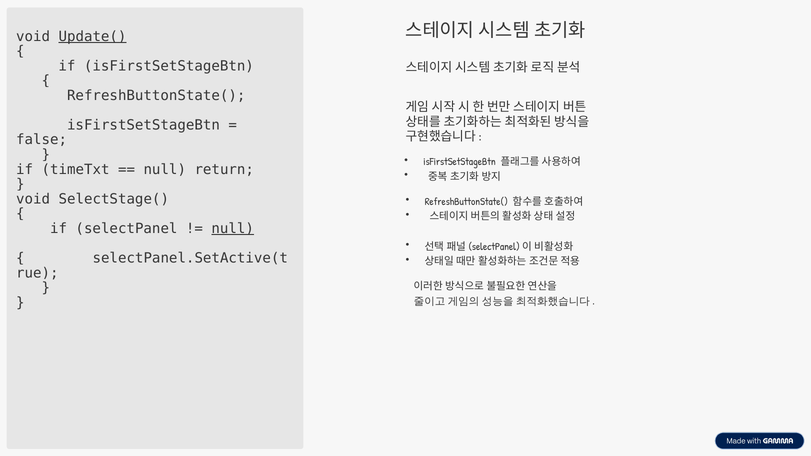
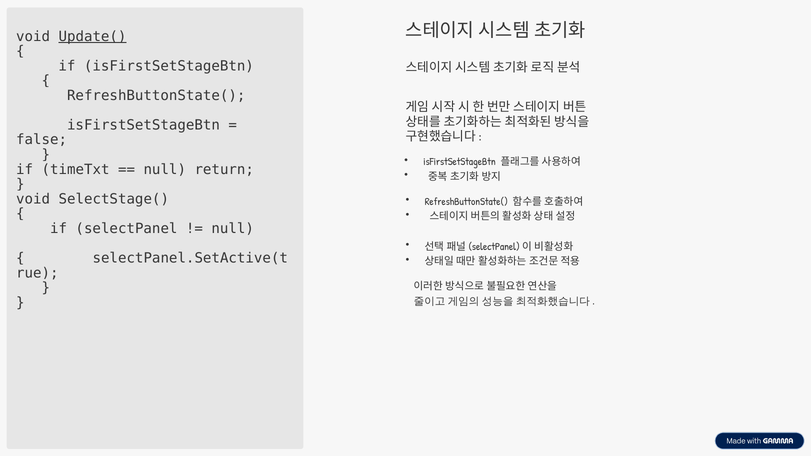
null underline: present -> none (233, 229)
